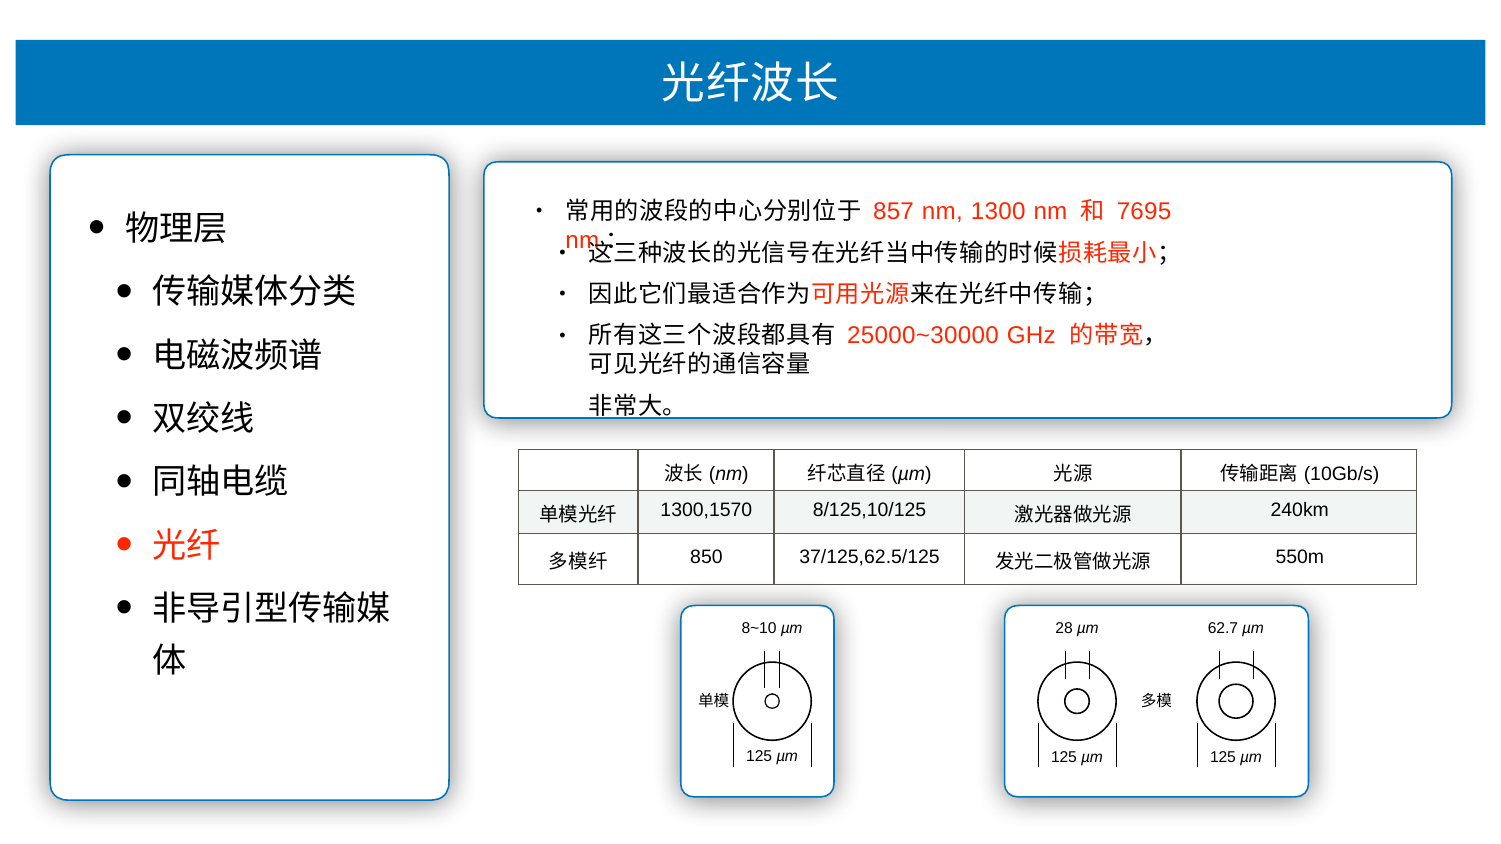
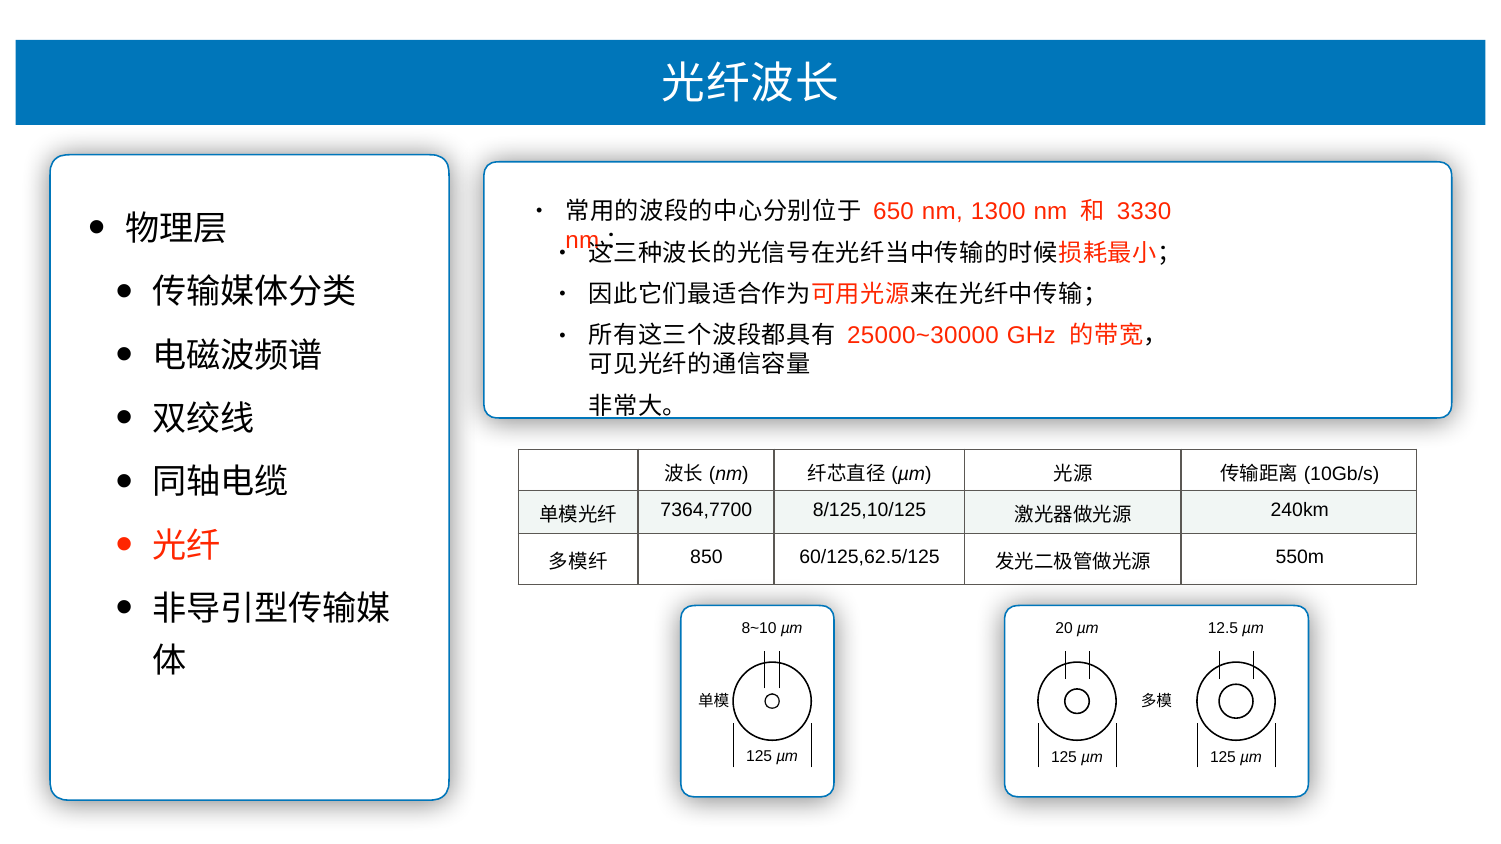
857: 857 -> 650 (893, 211)
7695: 7695 -> 3330 (1144, 211)
1300,1570: 1300,1570 -> 7364,7700 (706, 510)
37/125,62.5/125: 37/125,62.5/125 -> 60/125,62.5/125 (870, 557)
28: 28 -> 20 (1064, 629)
62.7: 62.7 -> 12.5 (1223, 629)
